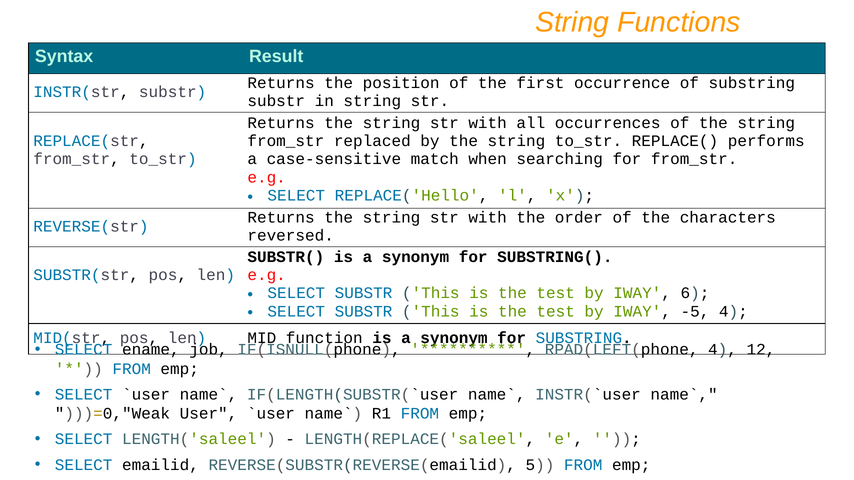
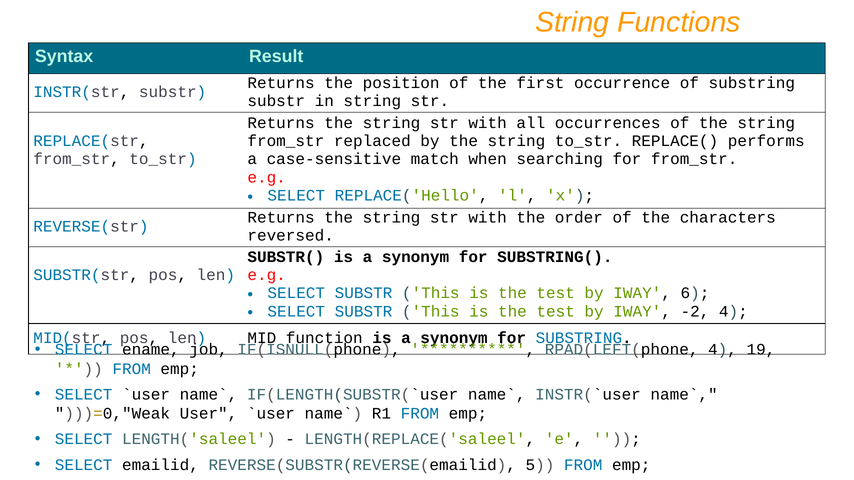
-5: -5 -> -2 (695, 311)
12: 12 -> 19 (761, 350)
